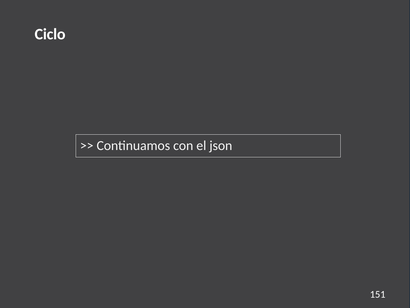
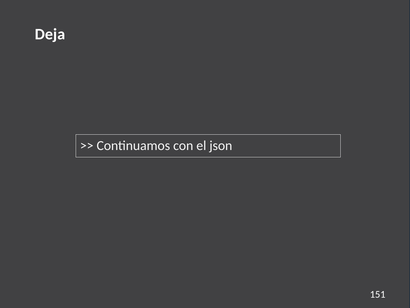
Ciclo: Ciclo -> Deja (50, 34)
